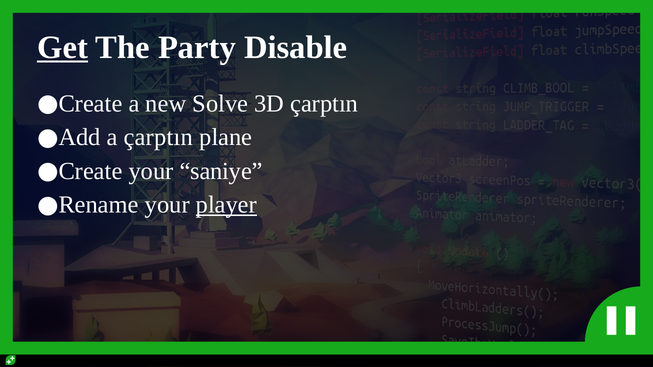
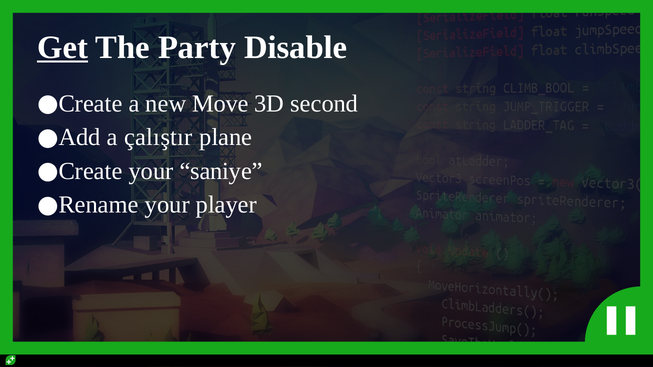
Solve: Solve -> Move (220, 104)
3D çarptın: çarptın -> second (324, 104)
a çarptın: çarptın -> çalıştır (158, 137)
player underline: present -> none (226, 205)
